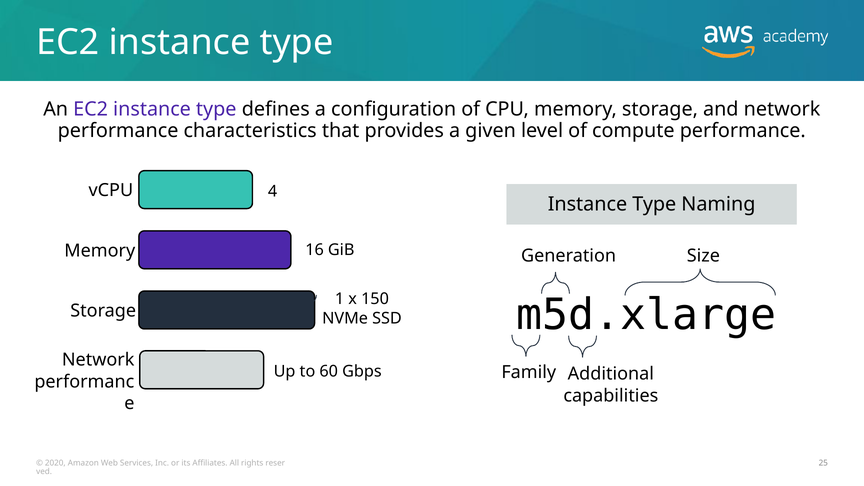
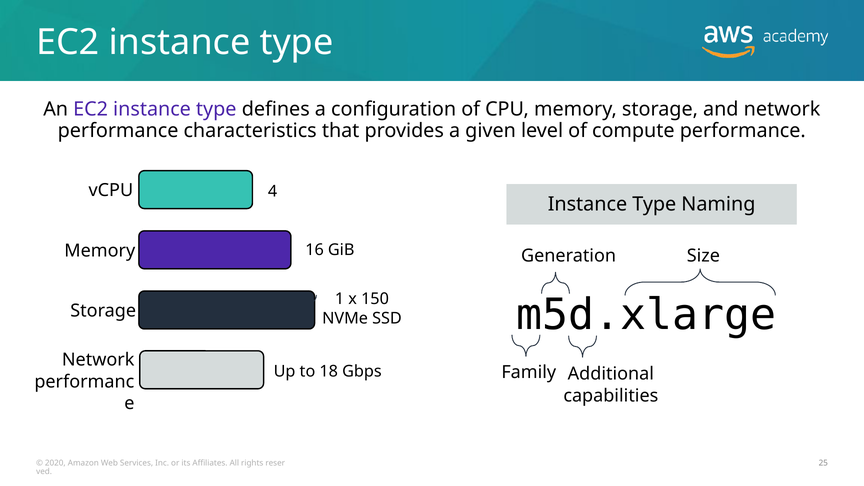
60: 60 -> 18 (329, 371)
